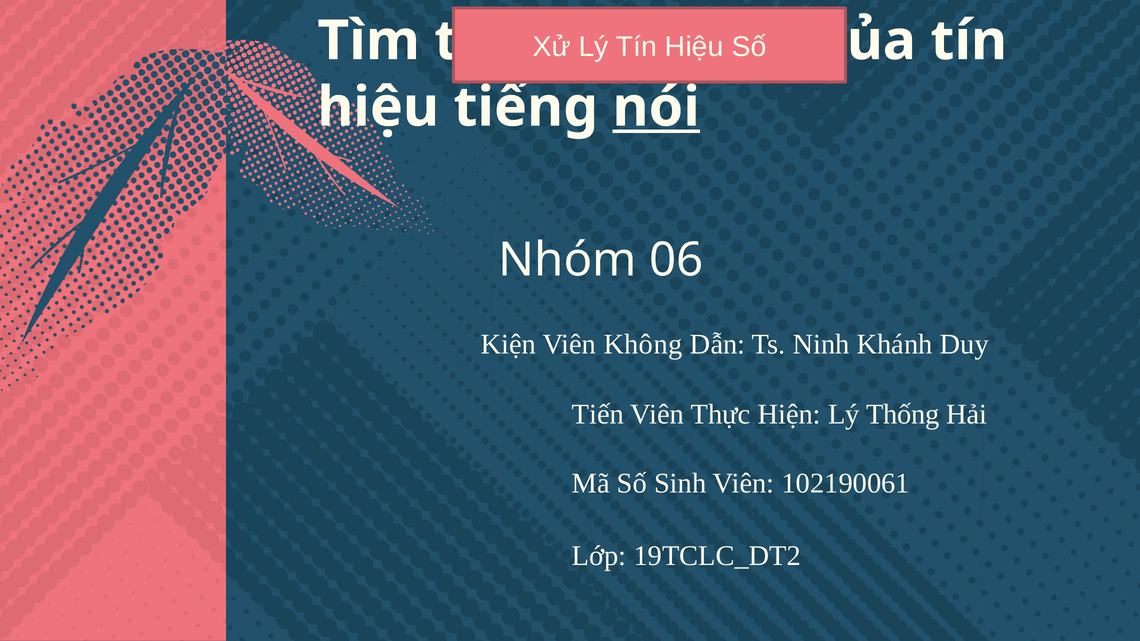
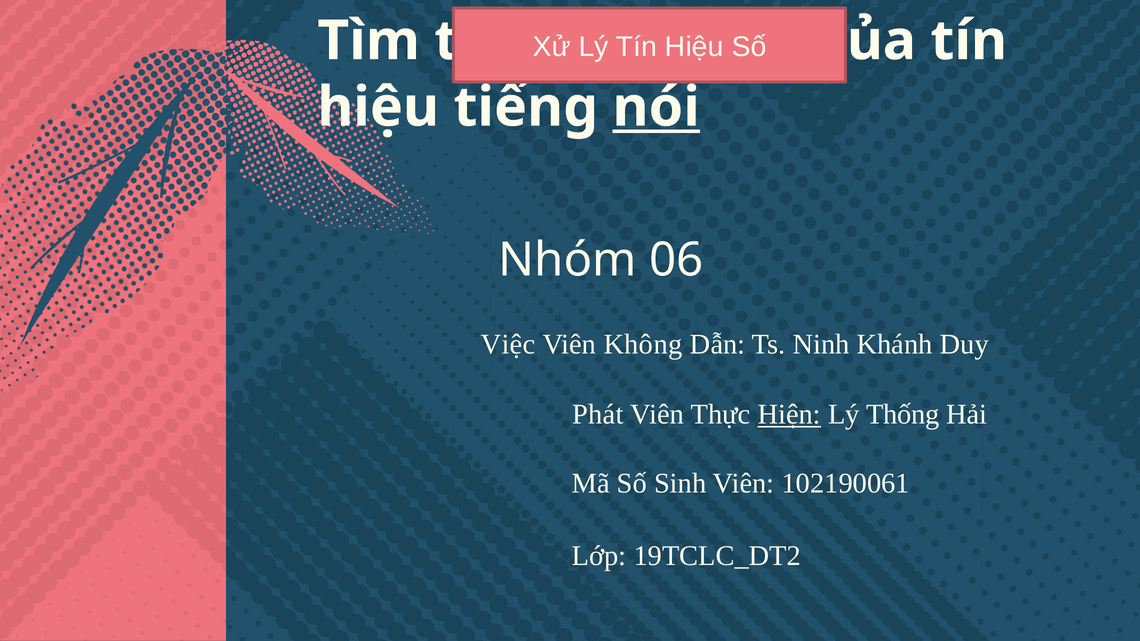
Kiện: Kiện -> Việc (508, 344)
Tiến: Tiến -> Phát (598, 415)
Hiện underline: none -> present (789, 415)
